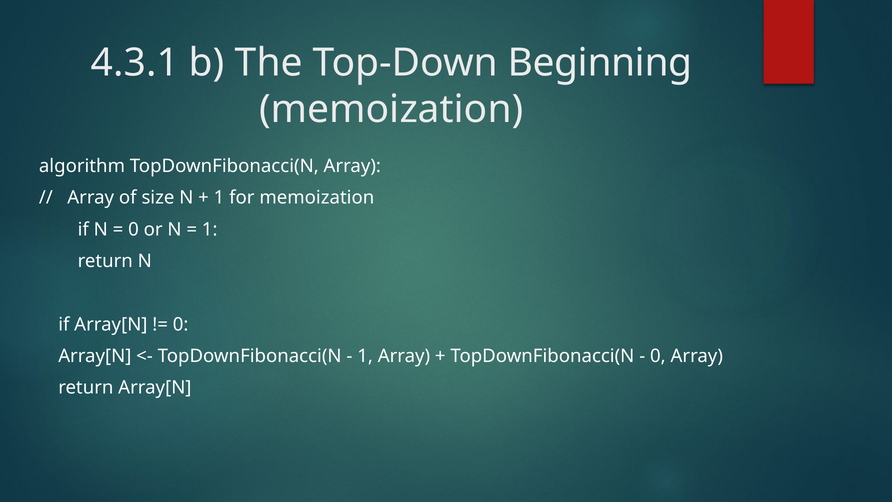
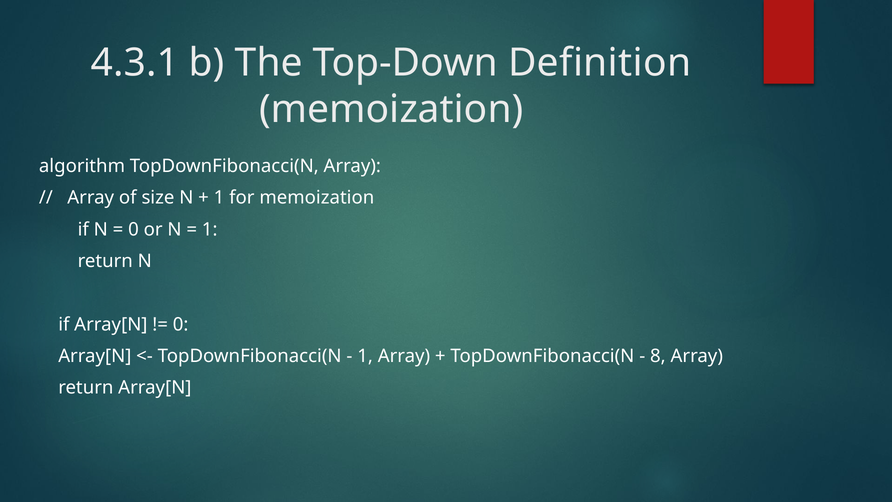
Beginning: Beginning -> Definition (600, 63)
0: 0 -> 8 (658, 356)
